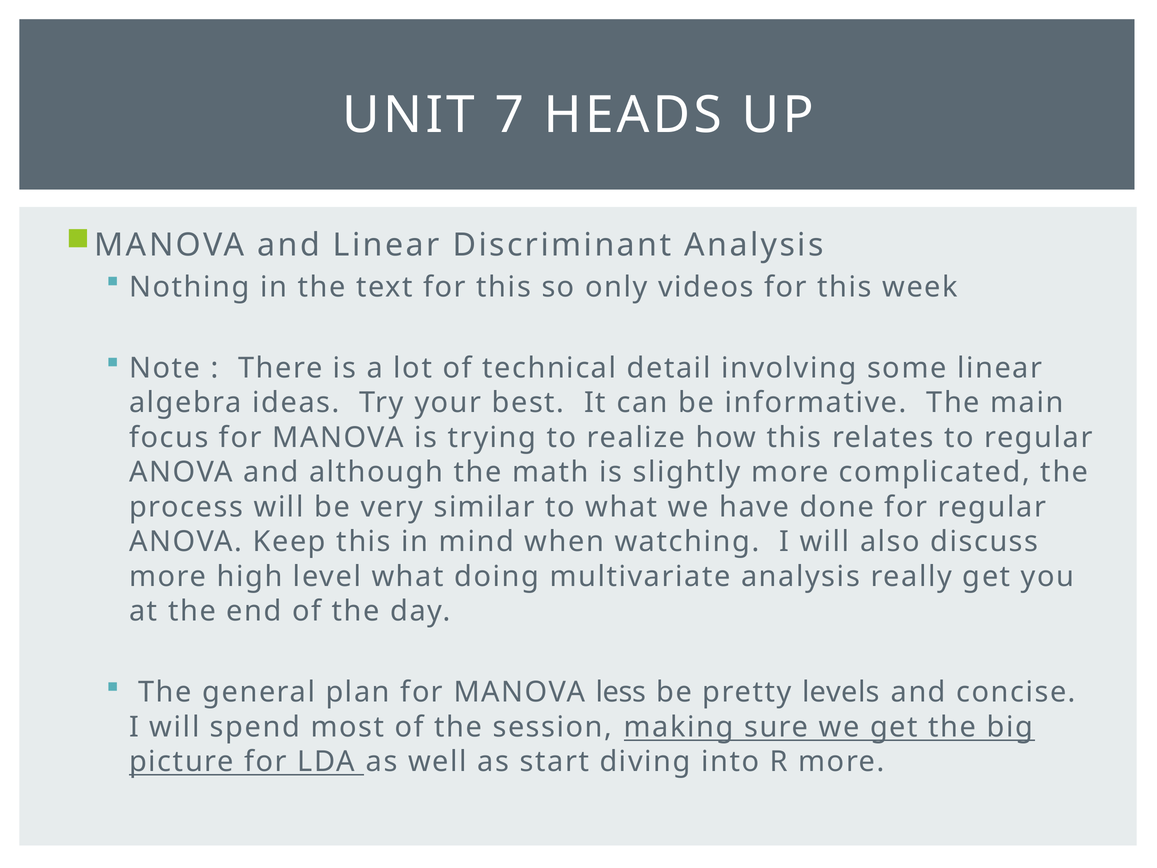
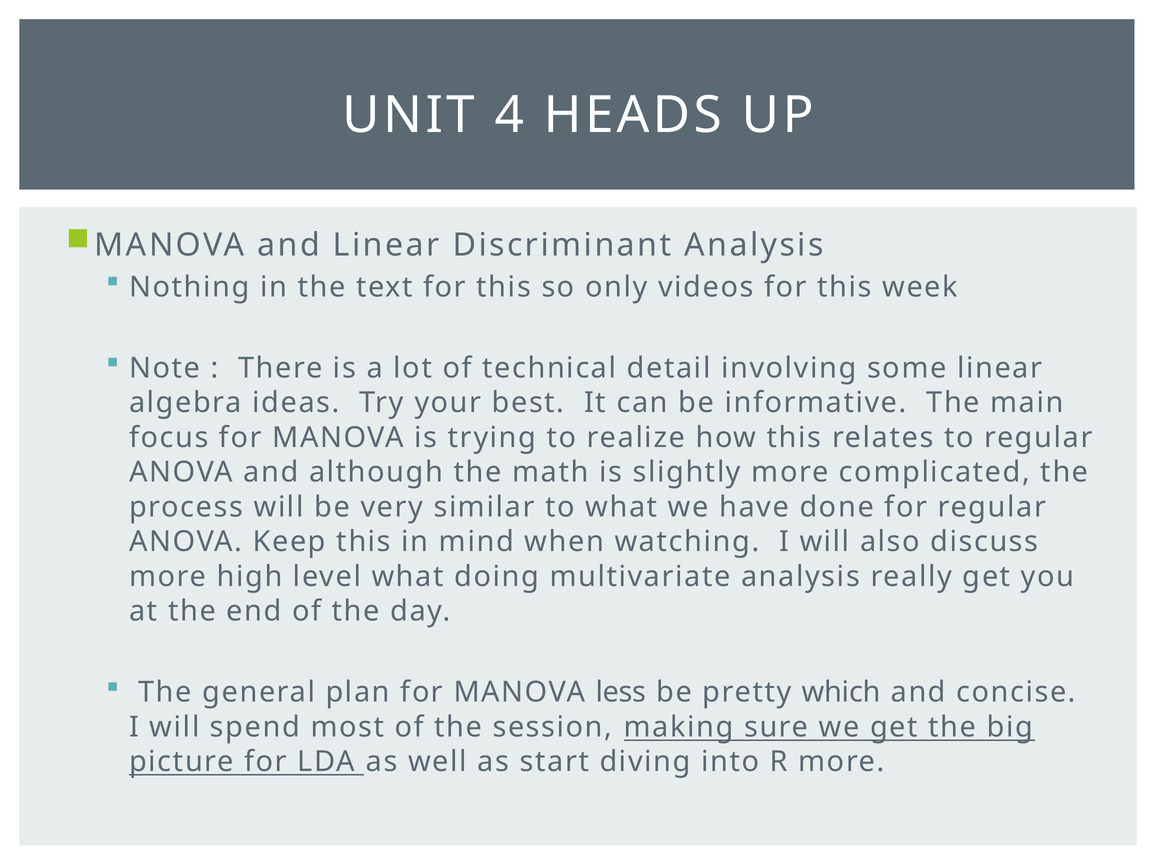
7: 7 -> 4 (509, 115)
levels: levels -> which (841, 692)
